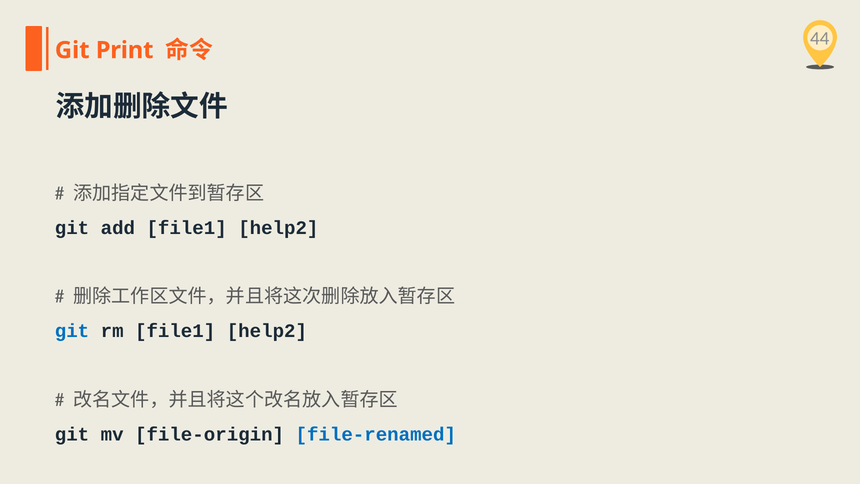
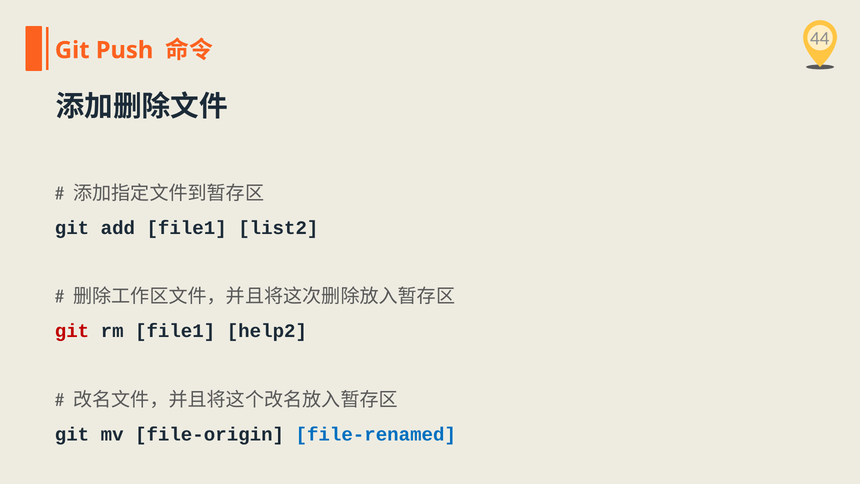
Print: Print -> Push (125, 50)
add file1 help2: help2 -> list2 (278, 228)
git colour: blue -> red (72, 331)
